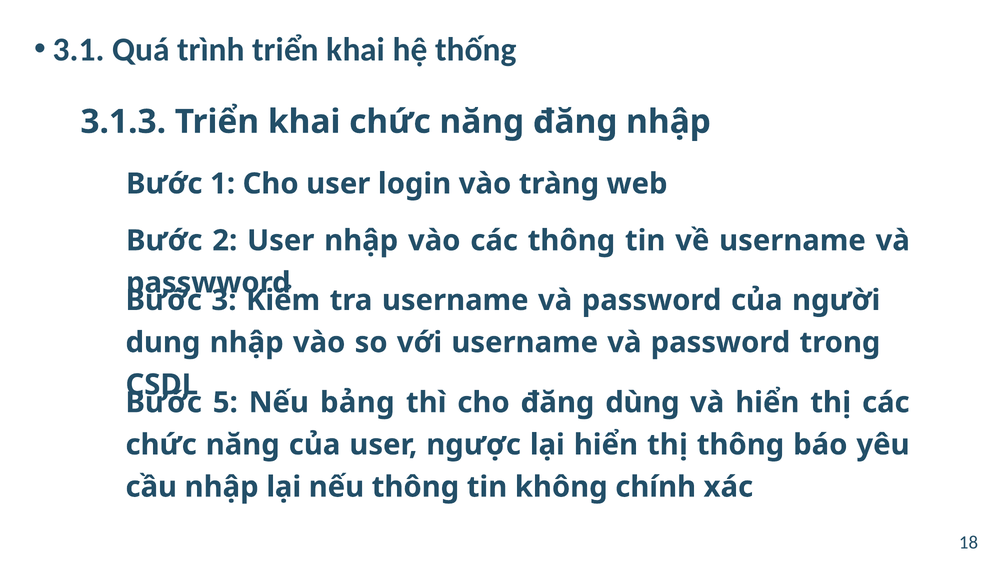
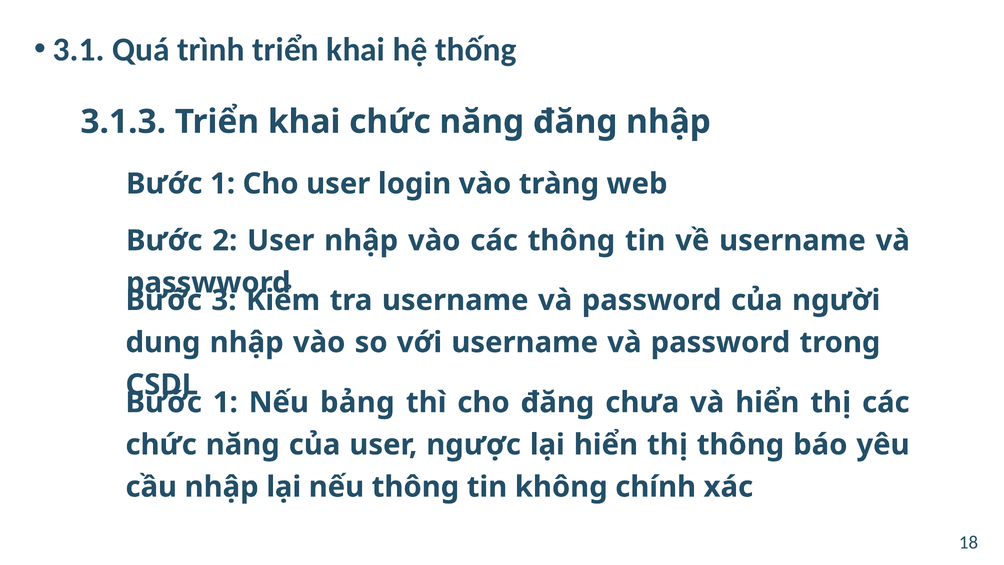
5: 5 -> 1 (225, 402)
dùng: dùng -> chưa (642, 402)
